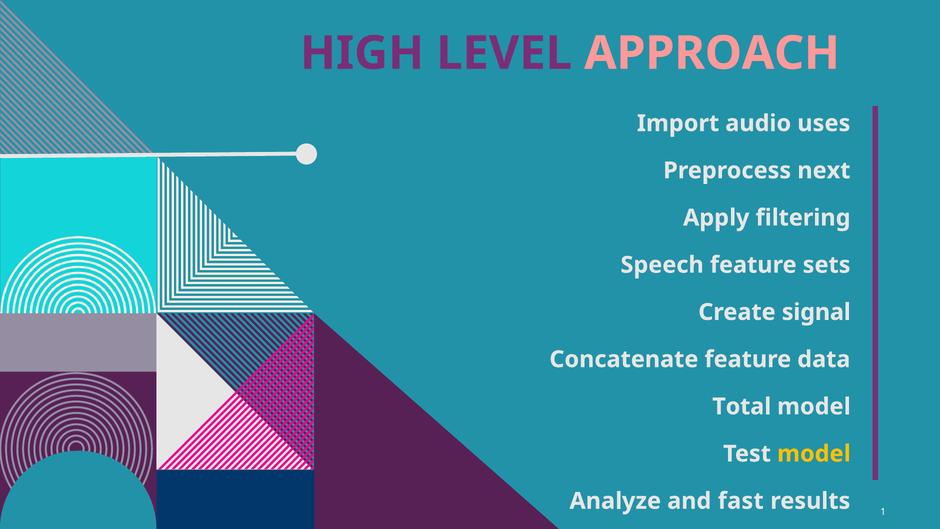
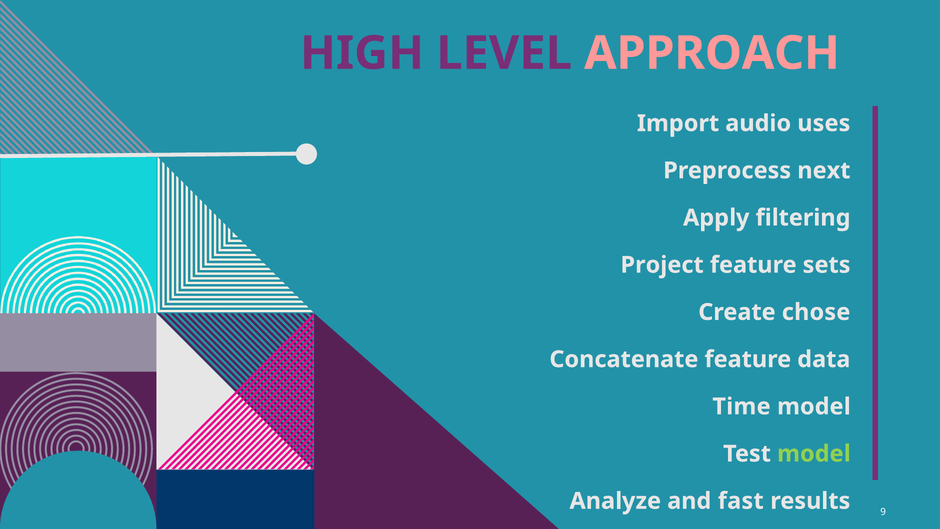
Speech: Speech -> Project (662, 265)
signal: signal -> chose (816, 312)
Total: Total -> Time (741, 406)
model colour: yellow -> light green (814, 454)
1: 1 -> 9 (883, 512)
